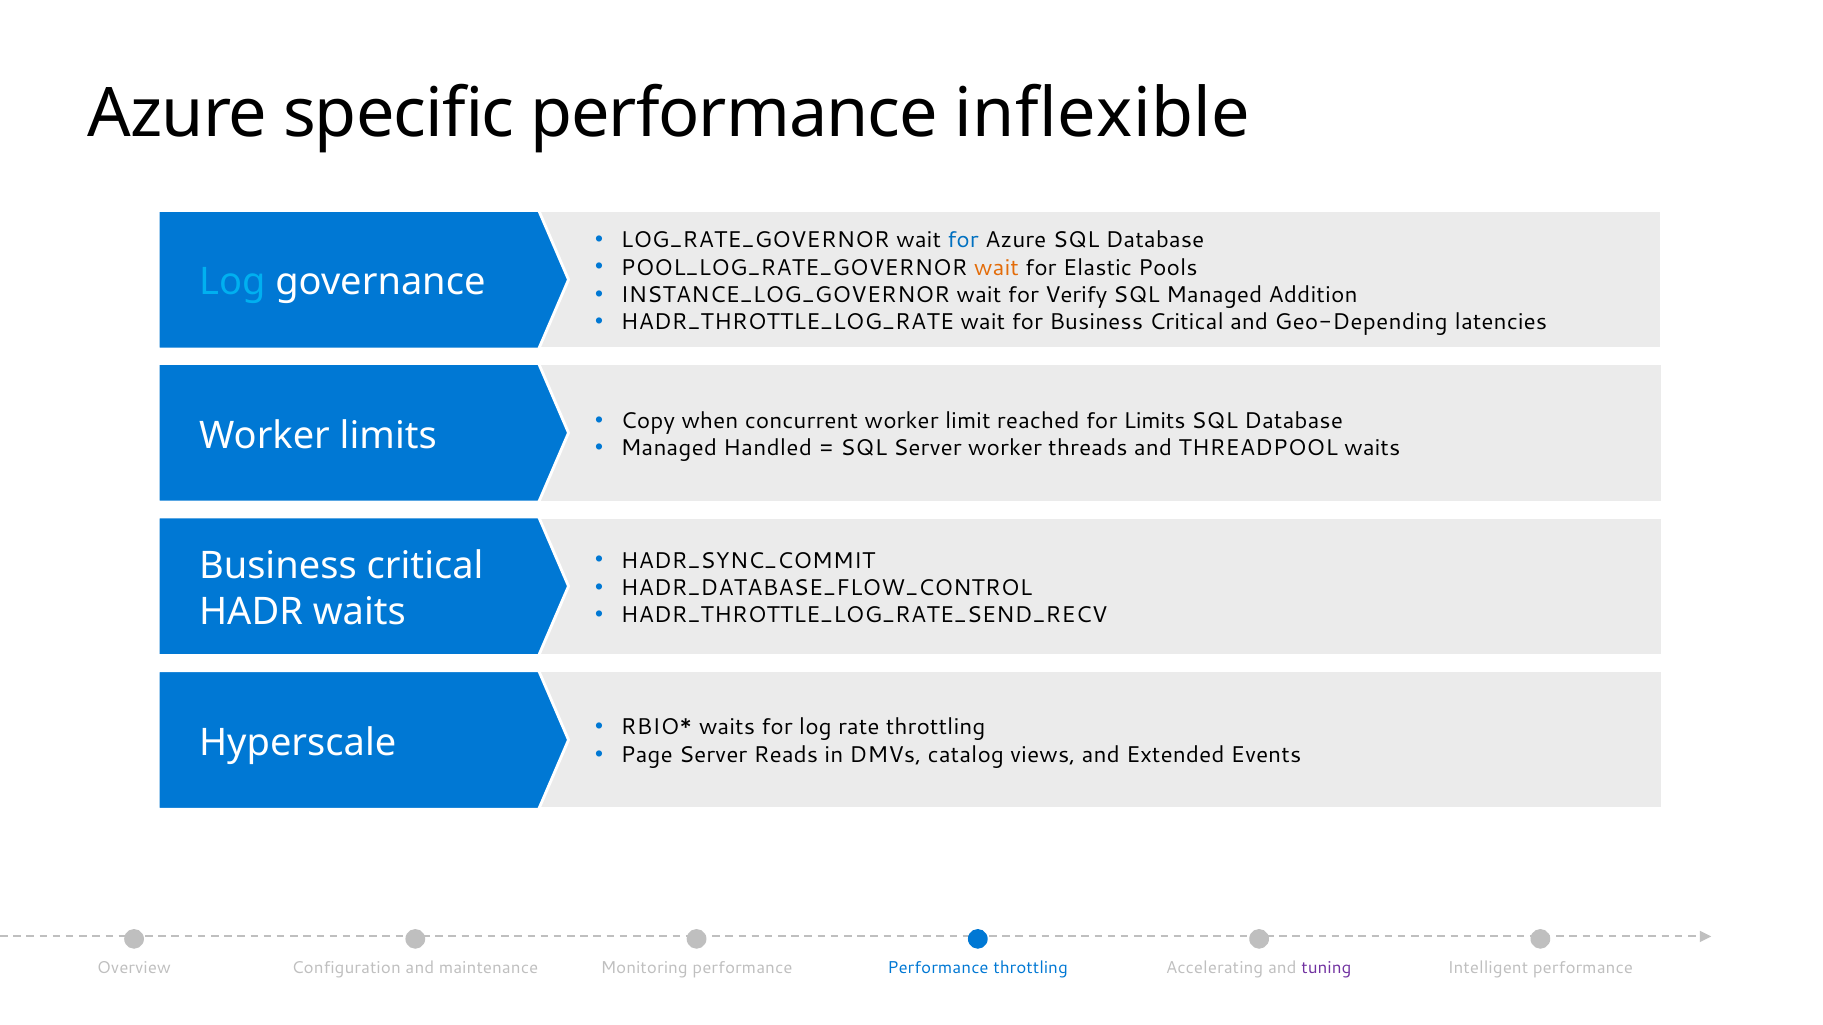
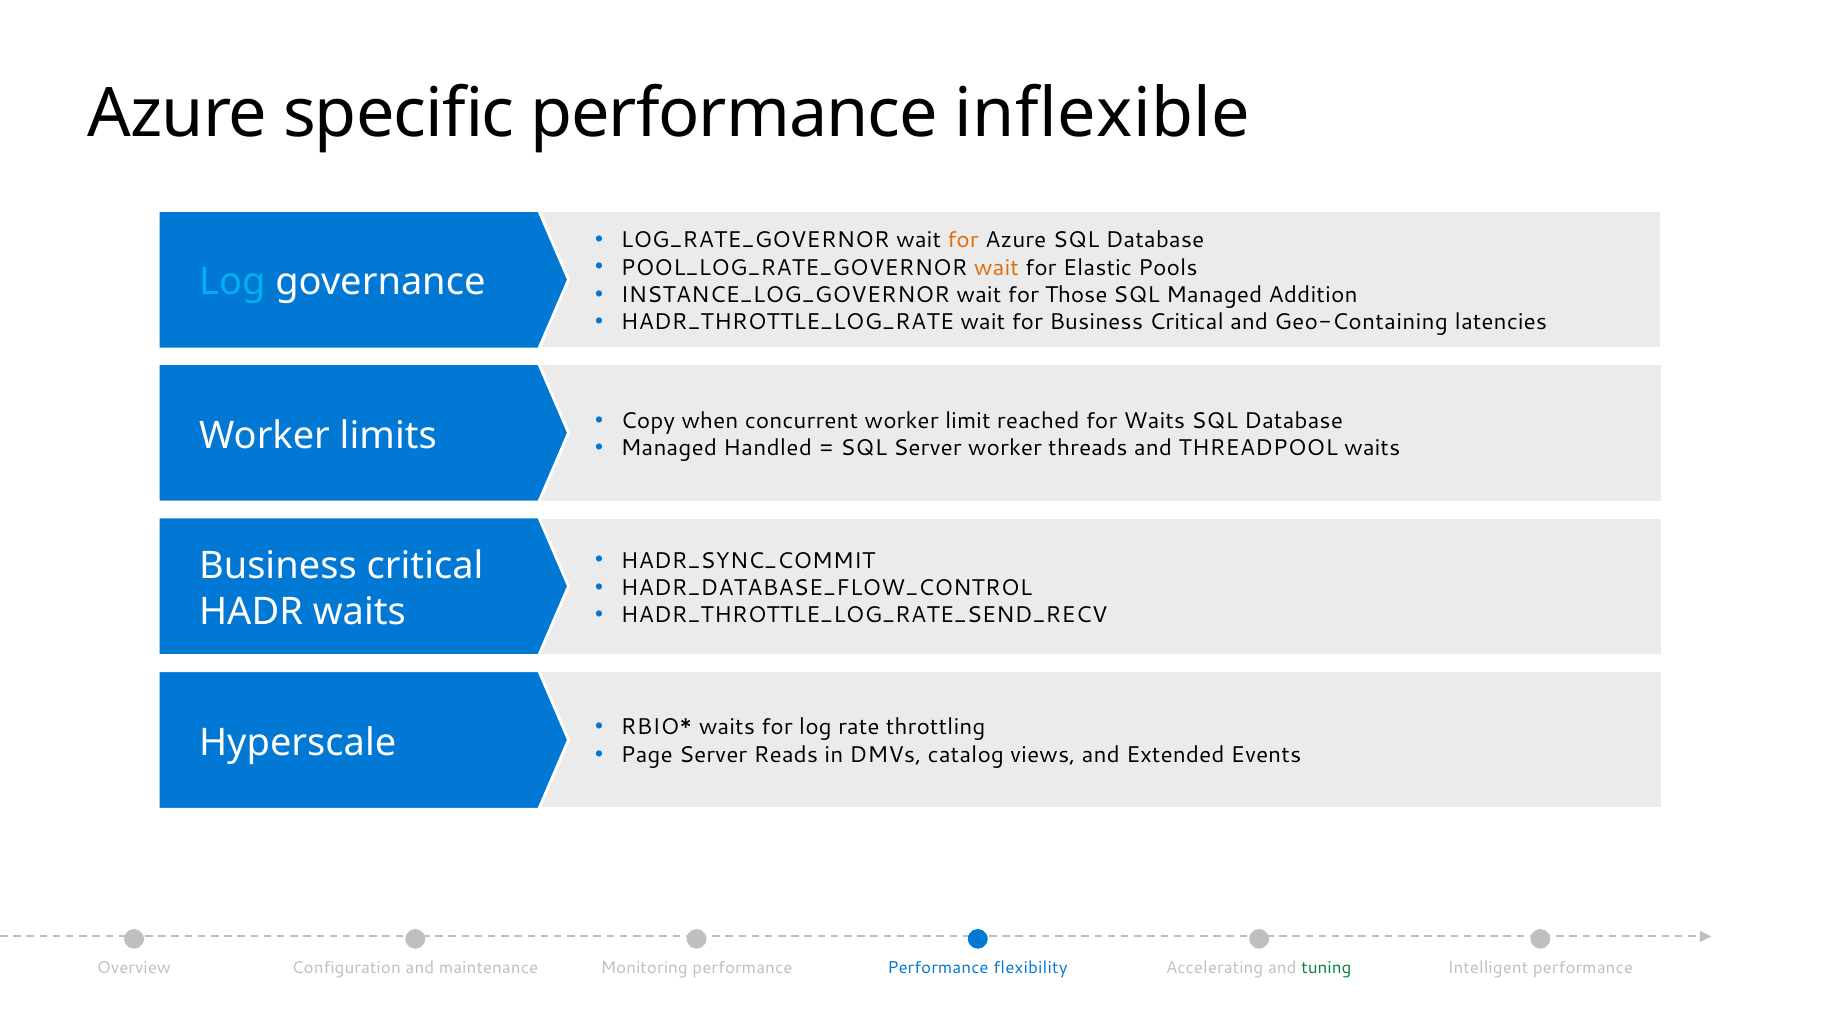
for colour: blue -> orange (963, 240)
Verify: Verify -> Those (1076, 295)
Geo-Depending: Geo-Depending -> Geo-Containing (1361, 322)
for Limits: Limits -> Waits (1154, 421)
Performance throttling: throttling -> flexibility (1031, 968)
tuning colour: purple -> green (1326, 968)
